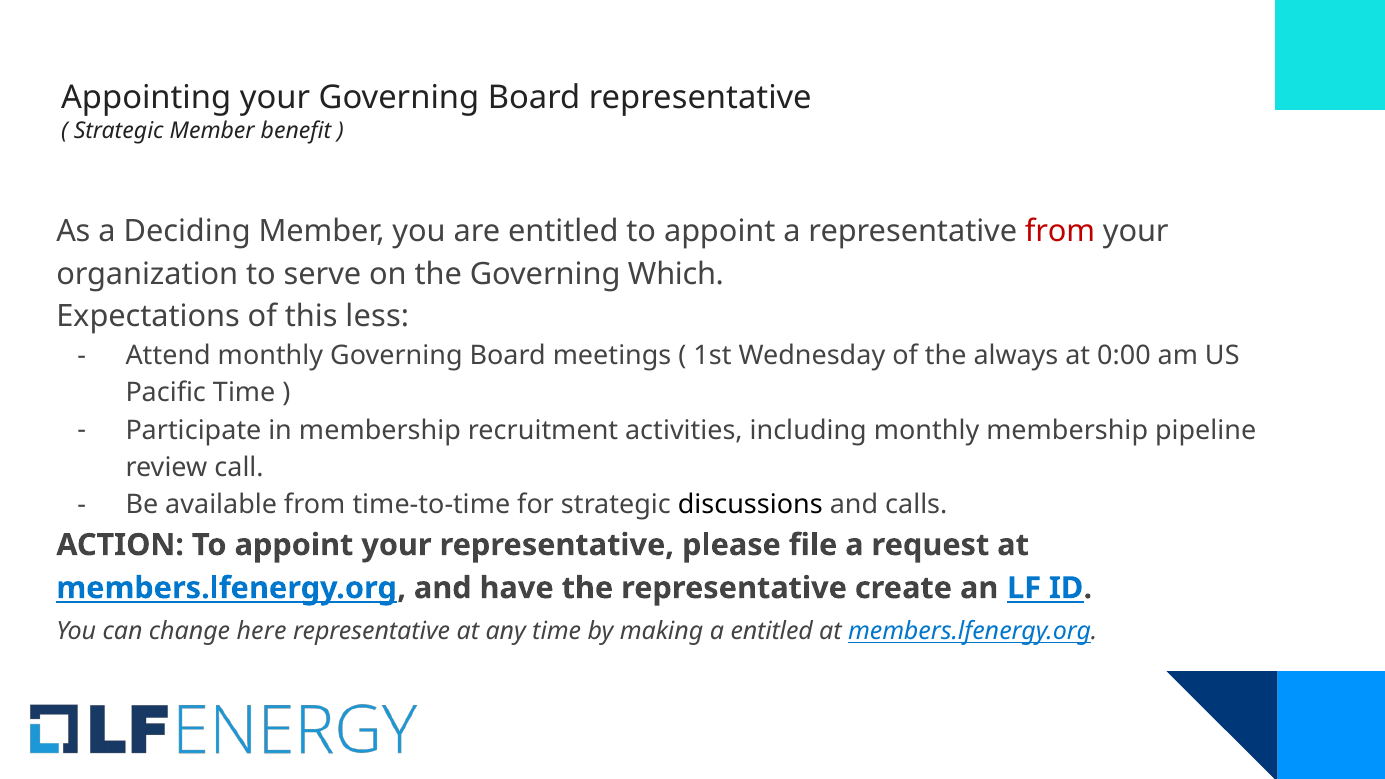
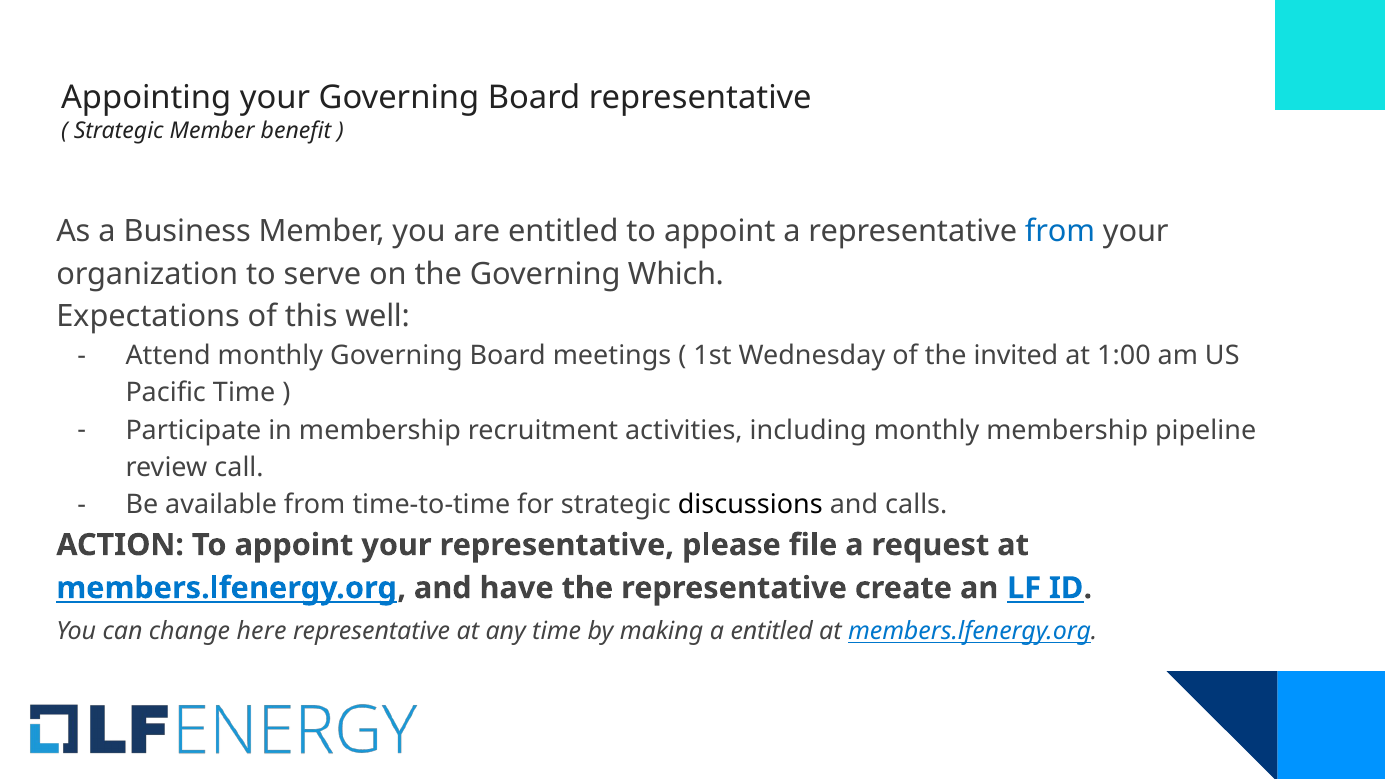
Deciding: Deciding -> Business (187, 232)
from colour: red -> blue (1060, 232)
less: less -> well (378, 316)
always: always -> invited (1016, 356)
0:00: 0:00 -> 1:00 (1124, 356)
